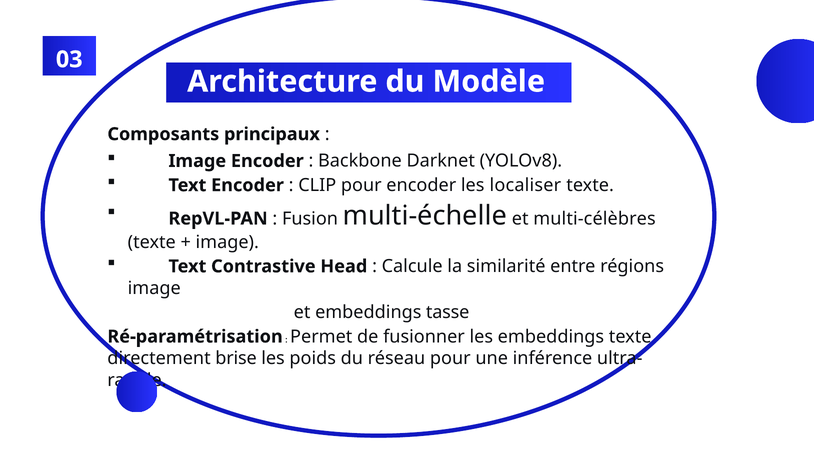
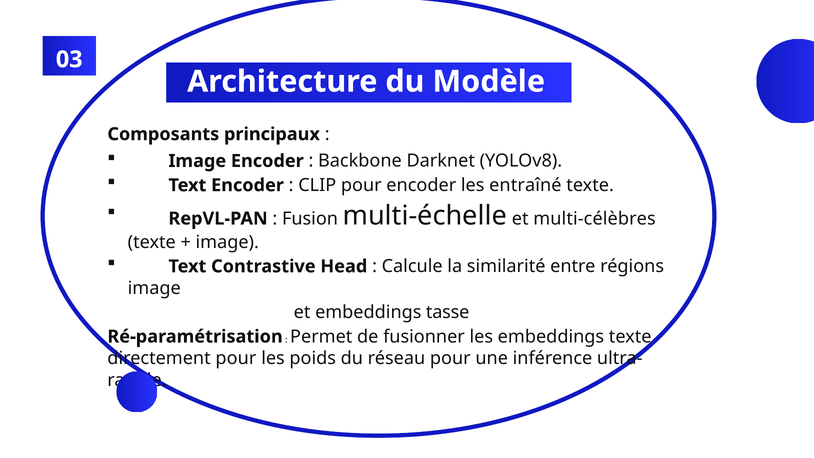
localiser: localiser -> entraîné (525, 185)
directement brise: brise -> pour (236, 358)
